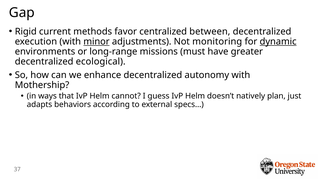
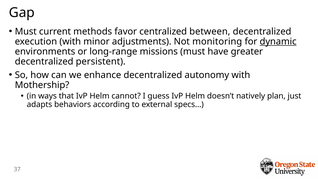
Rigid: Rigid -> Must (26, 32)
minor underline: present -> none (97, 42)
ecological: ecological -> persistent (101, 62)
